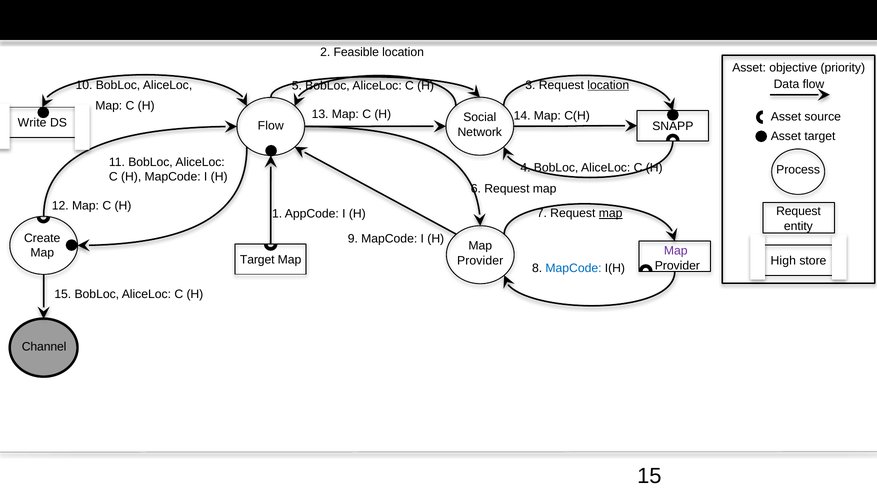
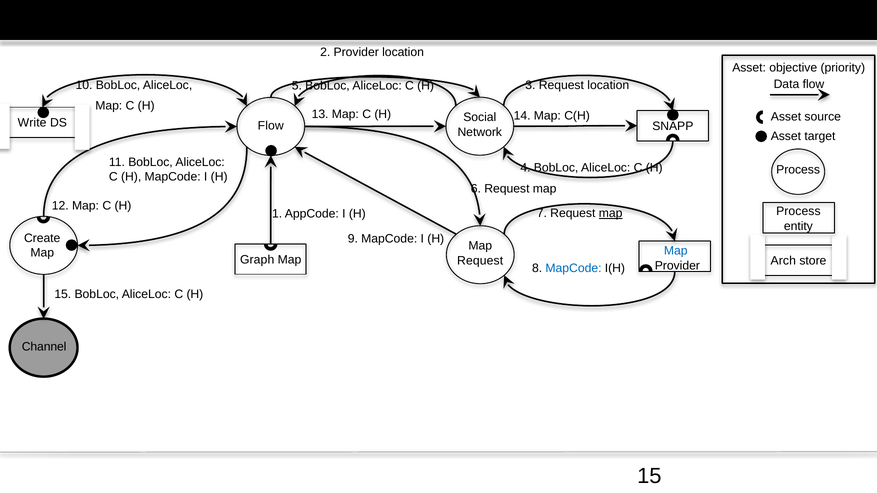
2 Feasible: Feasible -> Provider (356, 52)
location underline: present -> none (608, 85)
Request: Request -> Process (798, 211)
Map colour: purple -> blue (676, 251)
Target: Target -> Graph (257, 260)
Provider: Provider -> Request (480, 261)
High: High -> Arch (783, 261)
